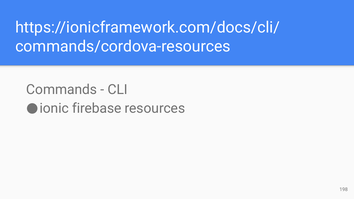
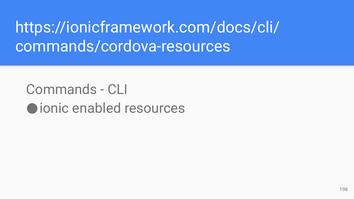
firebase: firebase -> enabled (97, 109)
